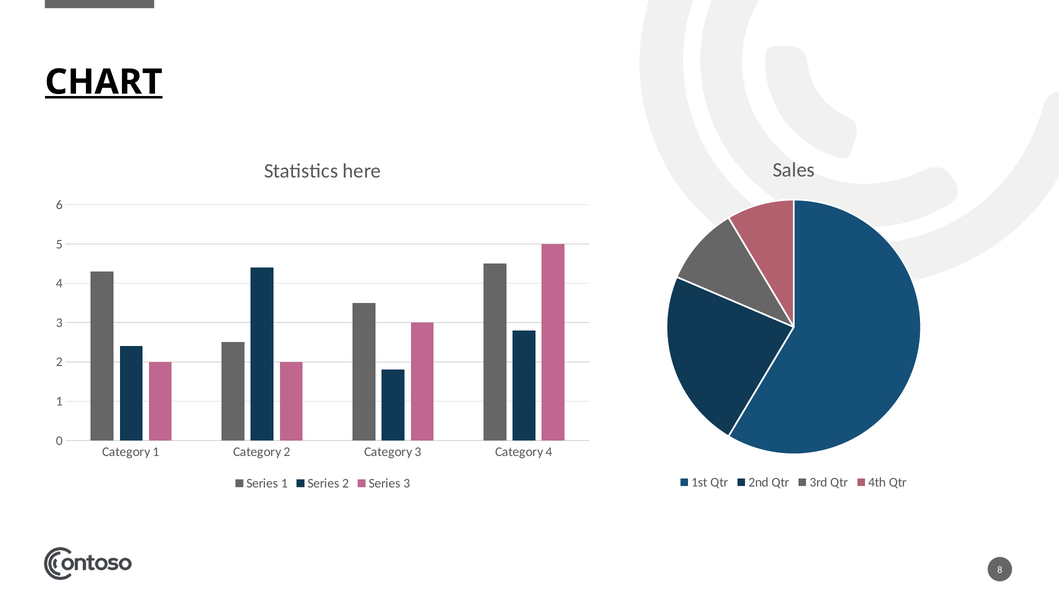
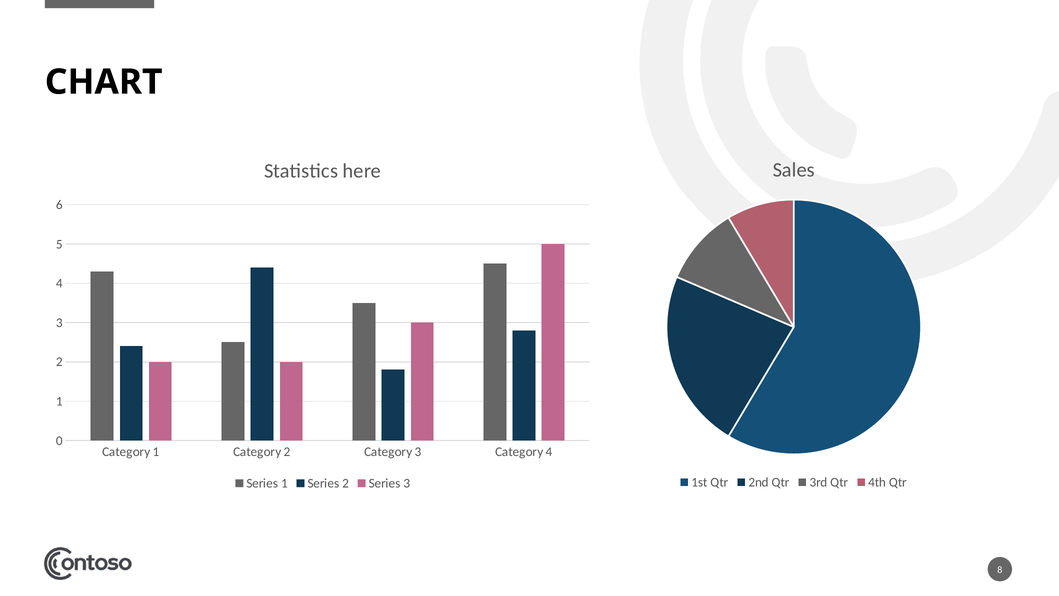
CHART underline: present -> none (104, 82)
